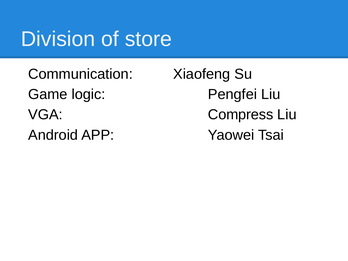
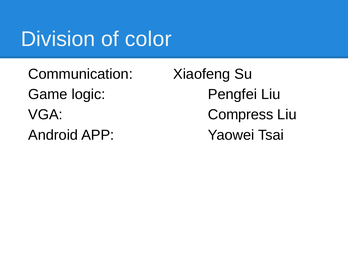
store: store -> color (148, 39)
